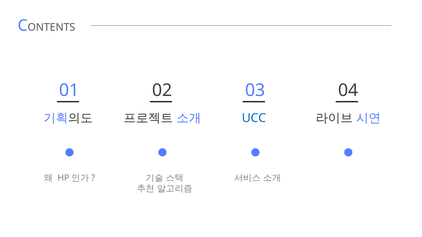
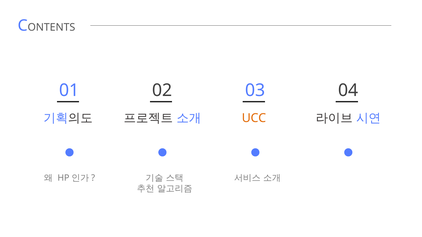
UCC colour: blue -> orange (254, 118)
